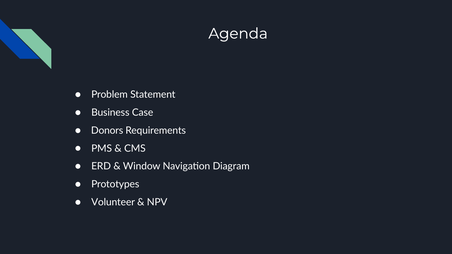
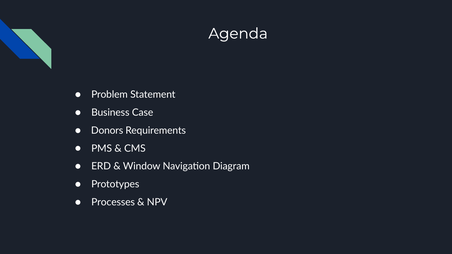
Volunteer: Volunteer -> Processes (113, 203)
